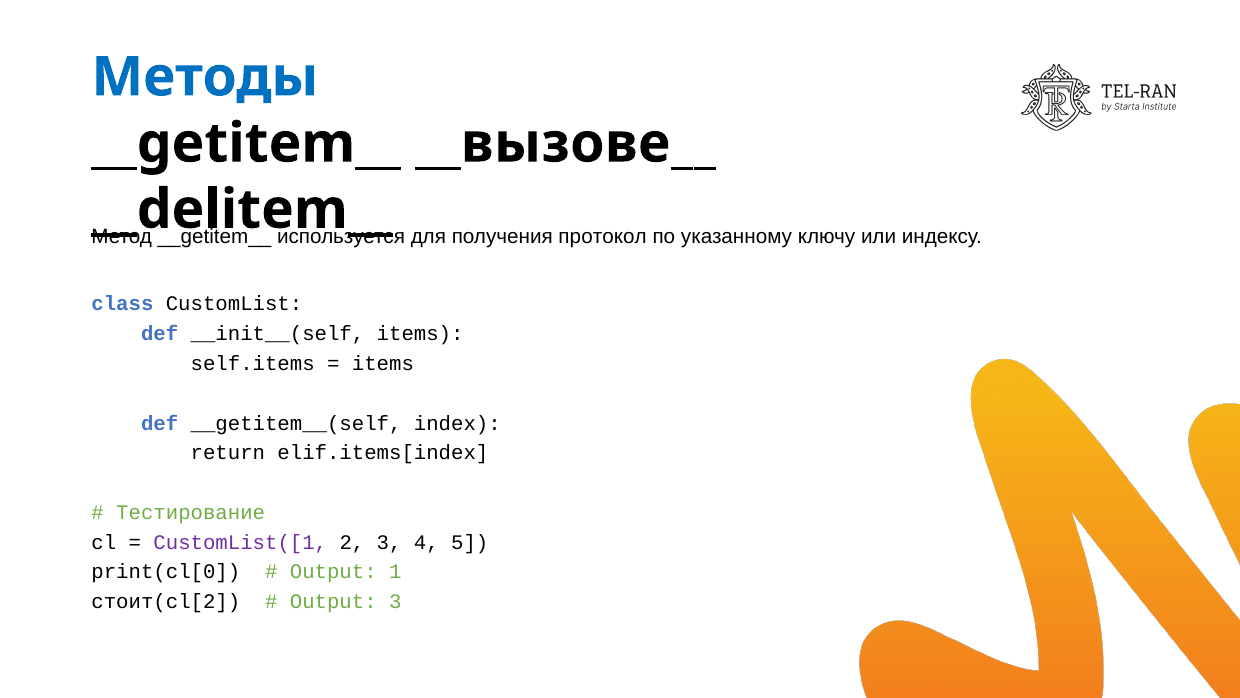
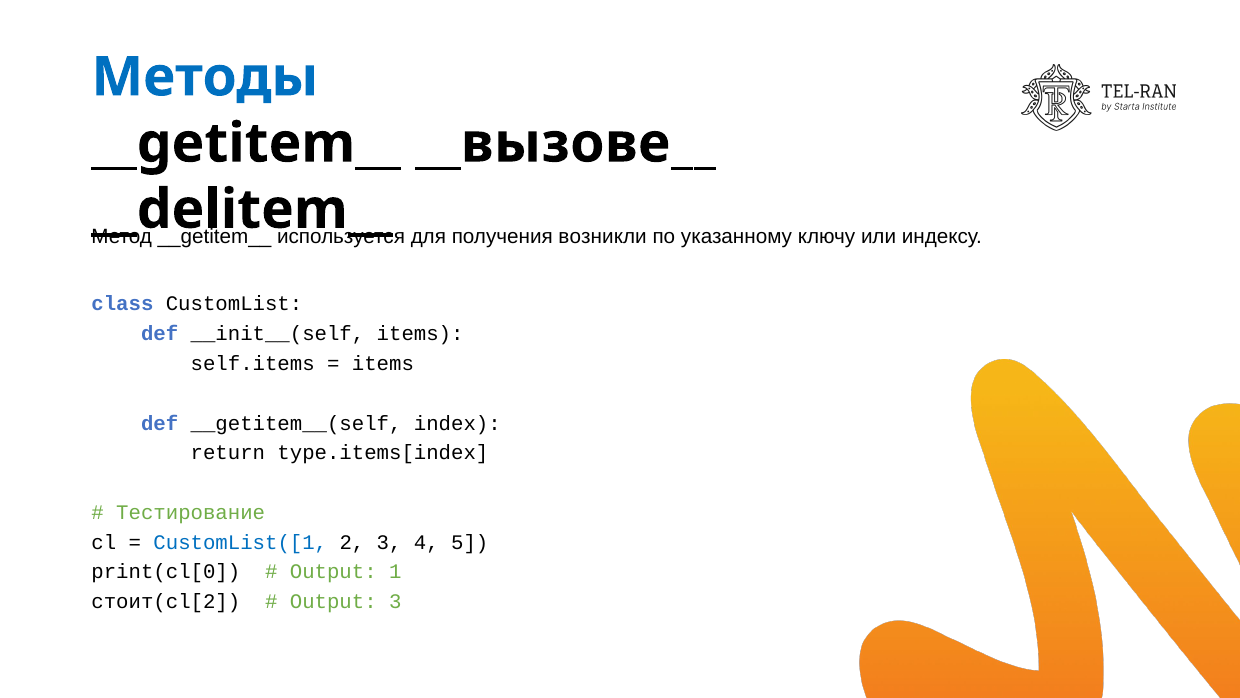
протокол: протокол -> возникли (603, 237)
elif.items[index: elif.items[index -> type.items[index (383, 453)
CustomList([1 colour: purple -> blue (240, 542)
